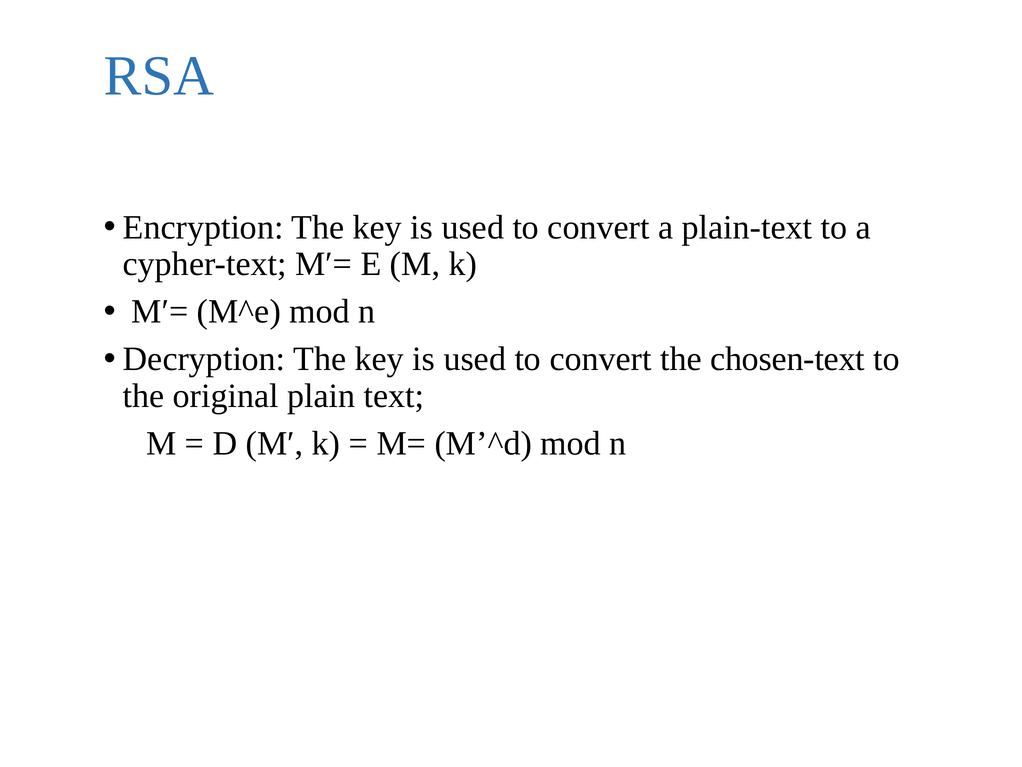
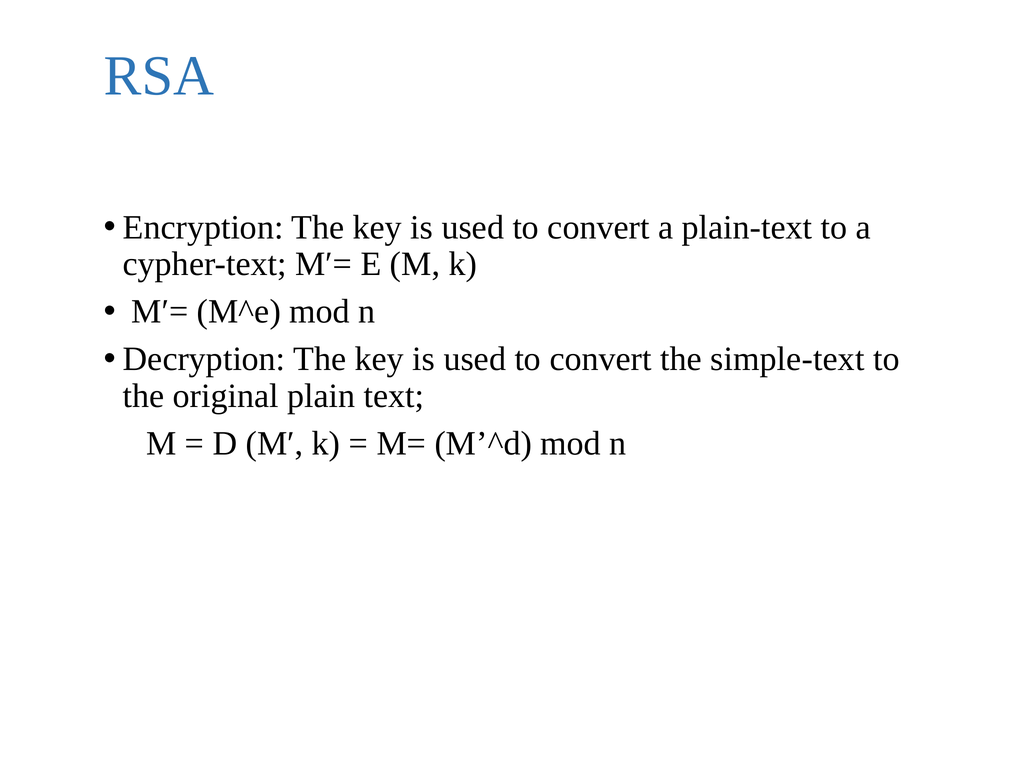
chosen-text: chosen-text -> simple-text (787, 359)
